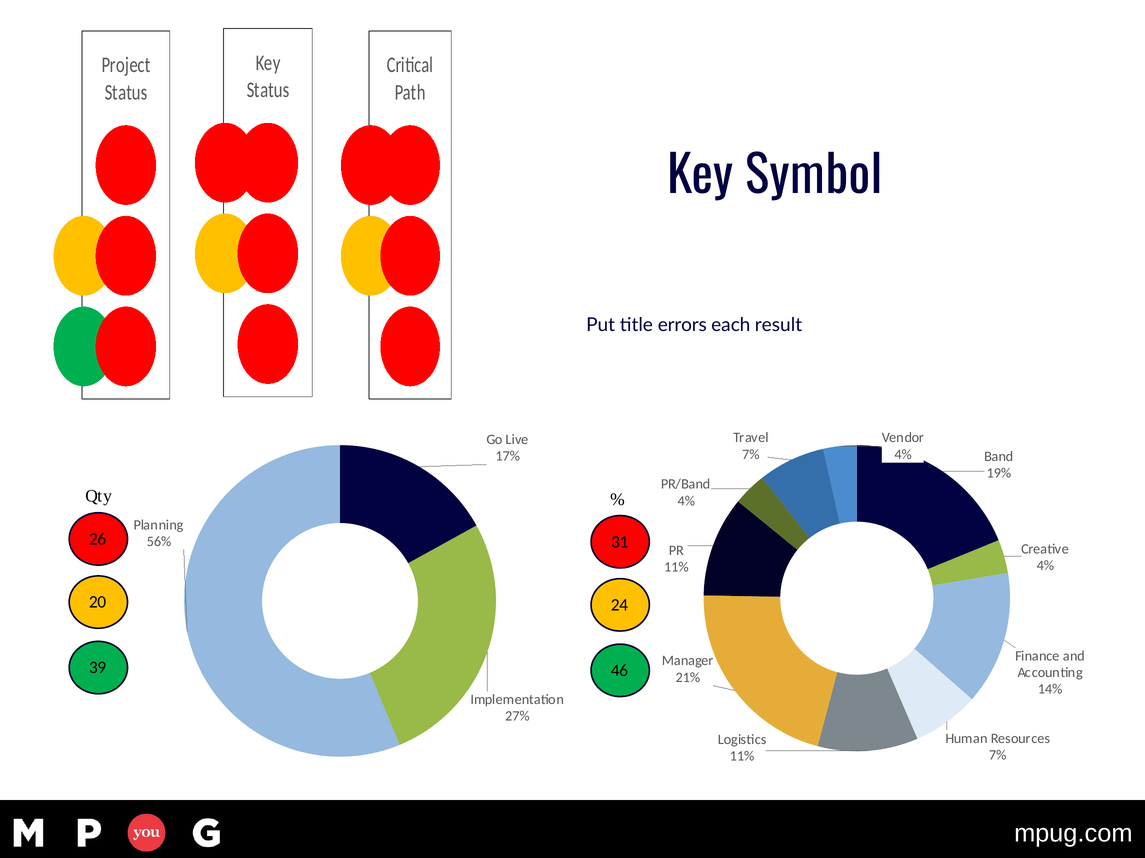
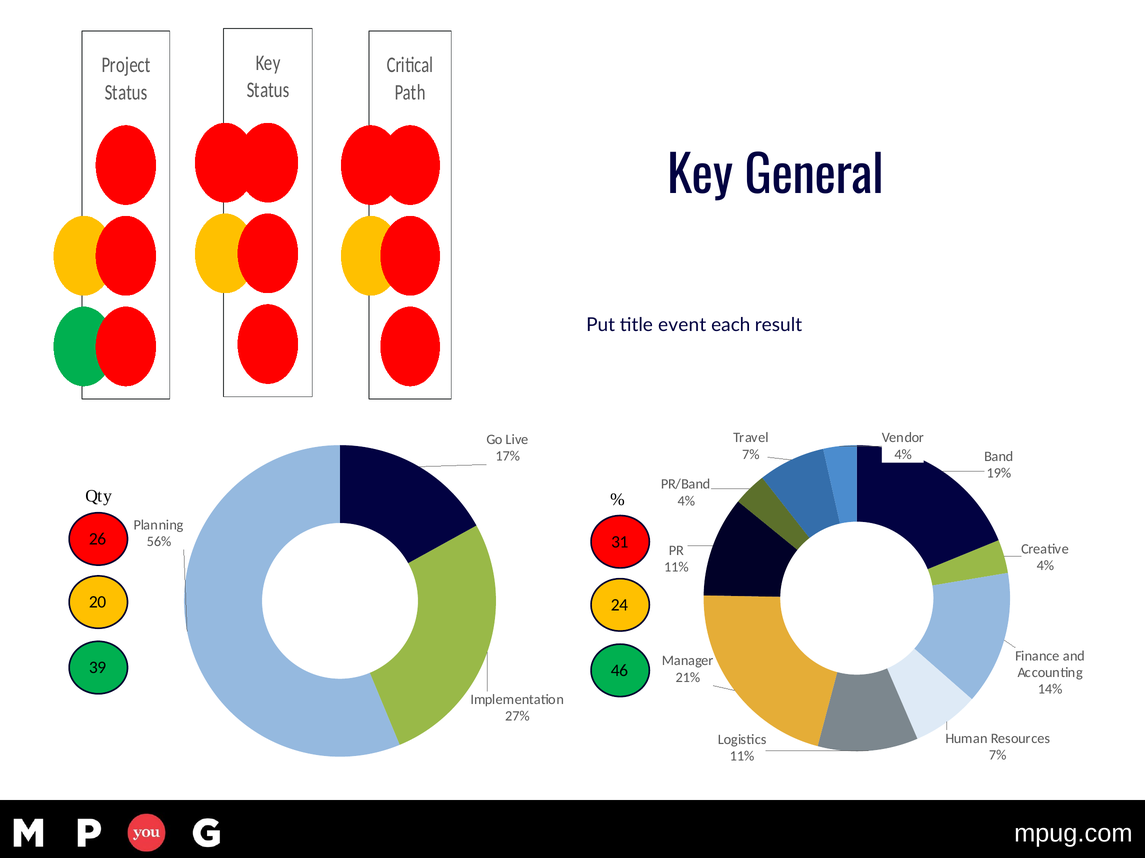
Symbol: Symbol -> General (814, 177)
errors: errors -> event (682, 325)
